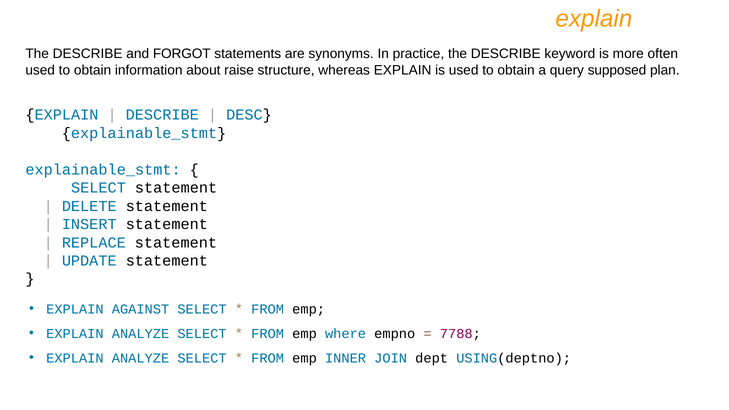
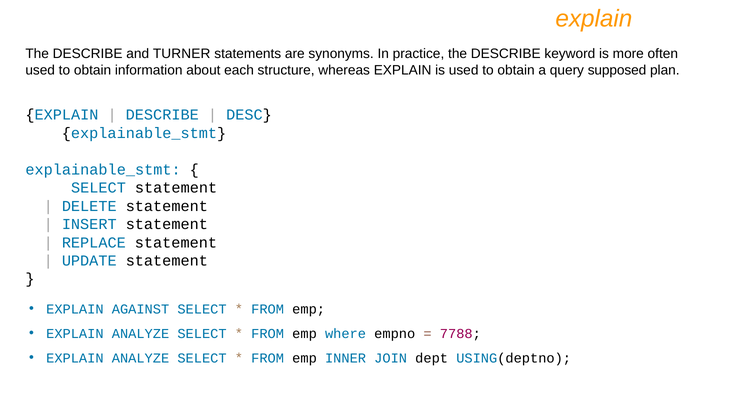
FORGOT: FORGOT -> TURNER (182, 54)
raise: raise -> each (239, 70)
